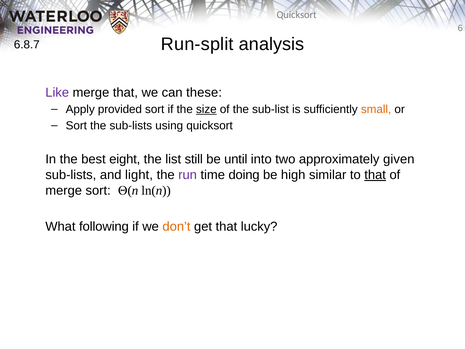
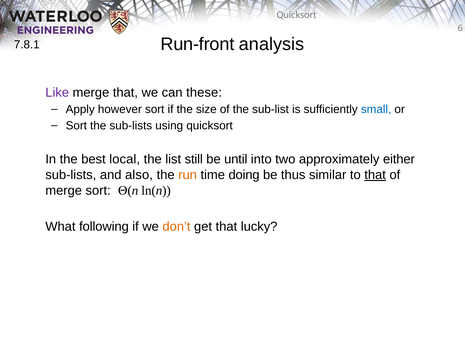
Run-split: Run-split -> Run-front (197, 44)
6.8.7: 6.8.7 -> 7.8.1 (27, 45)
provided: provided -> however (120, 109)
size underline: present -> none (206, 109)
small colour: orange -> blue (376, 109)
eight: eight -> local (125, 159)
given: given -> either (399, 159)
light: light -> also (139, 175)
run colour: purple -> orange (188, 175)
high: high -> thus (293, 175)
